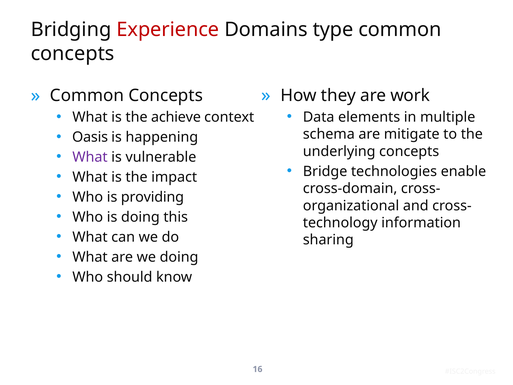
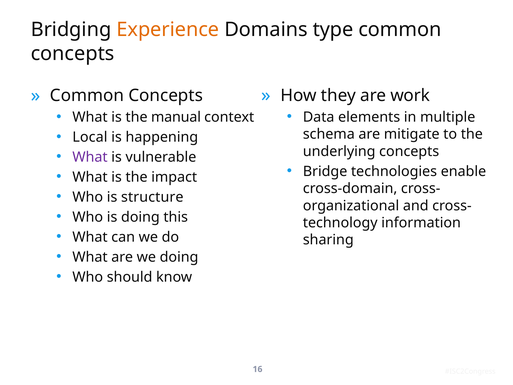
Experience colour: red -> orange (168, 30)
achieve: achieve -> manual (176, 117)
Oasis: Oasis -> Local (90, 137)
providing: providing -> structure (152, 197)
